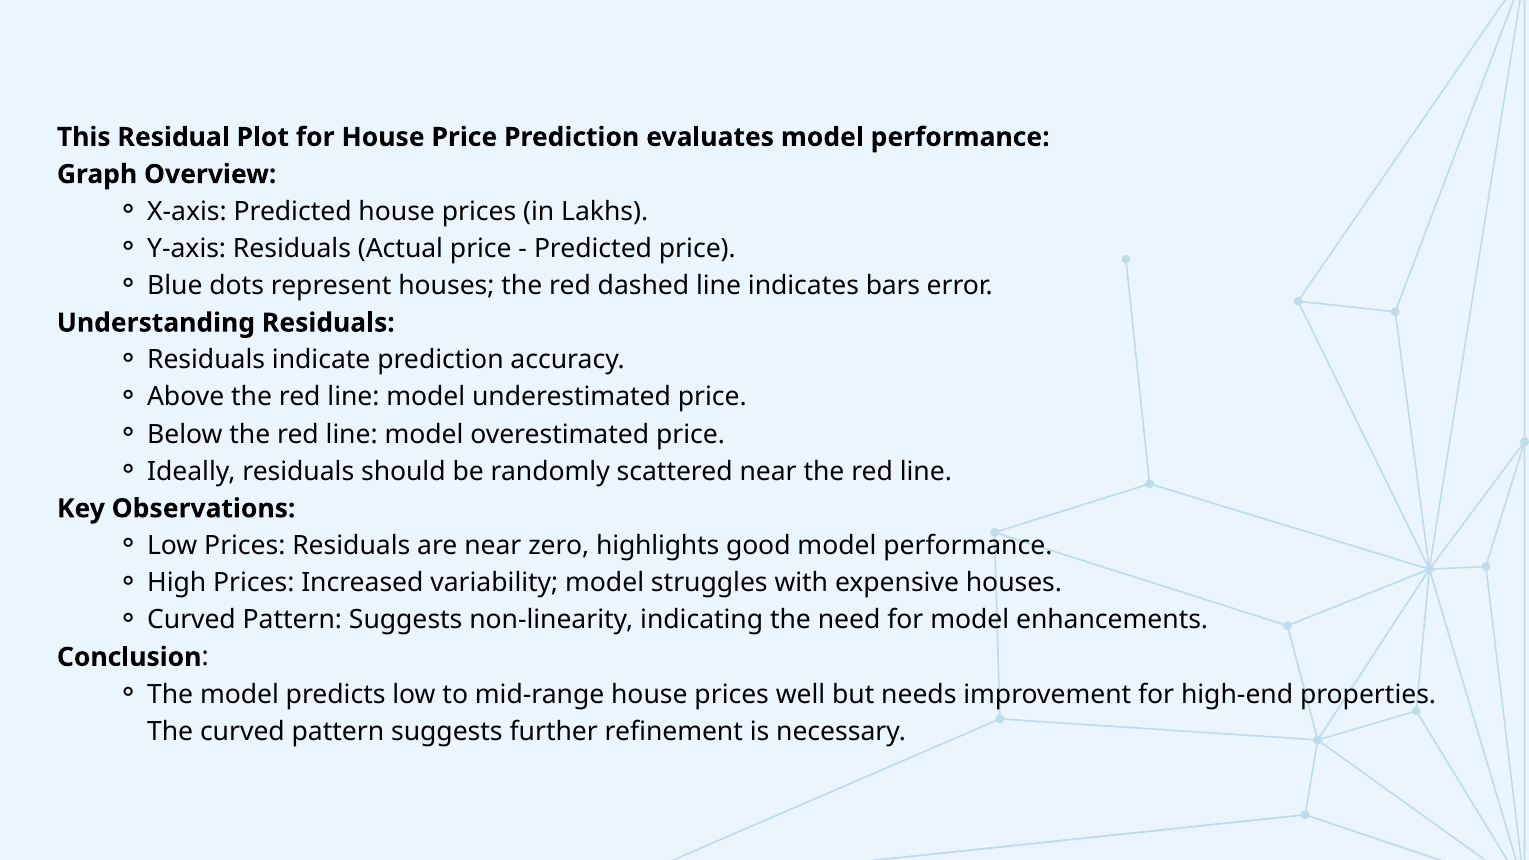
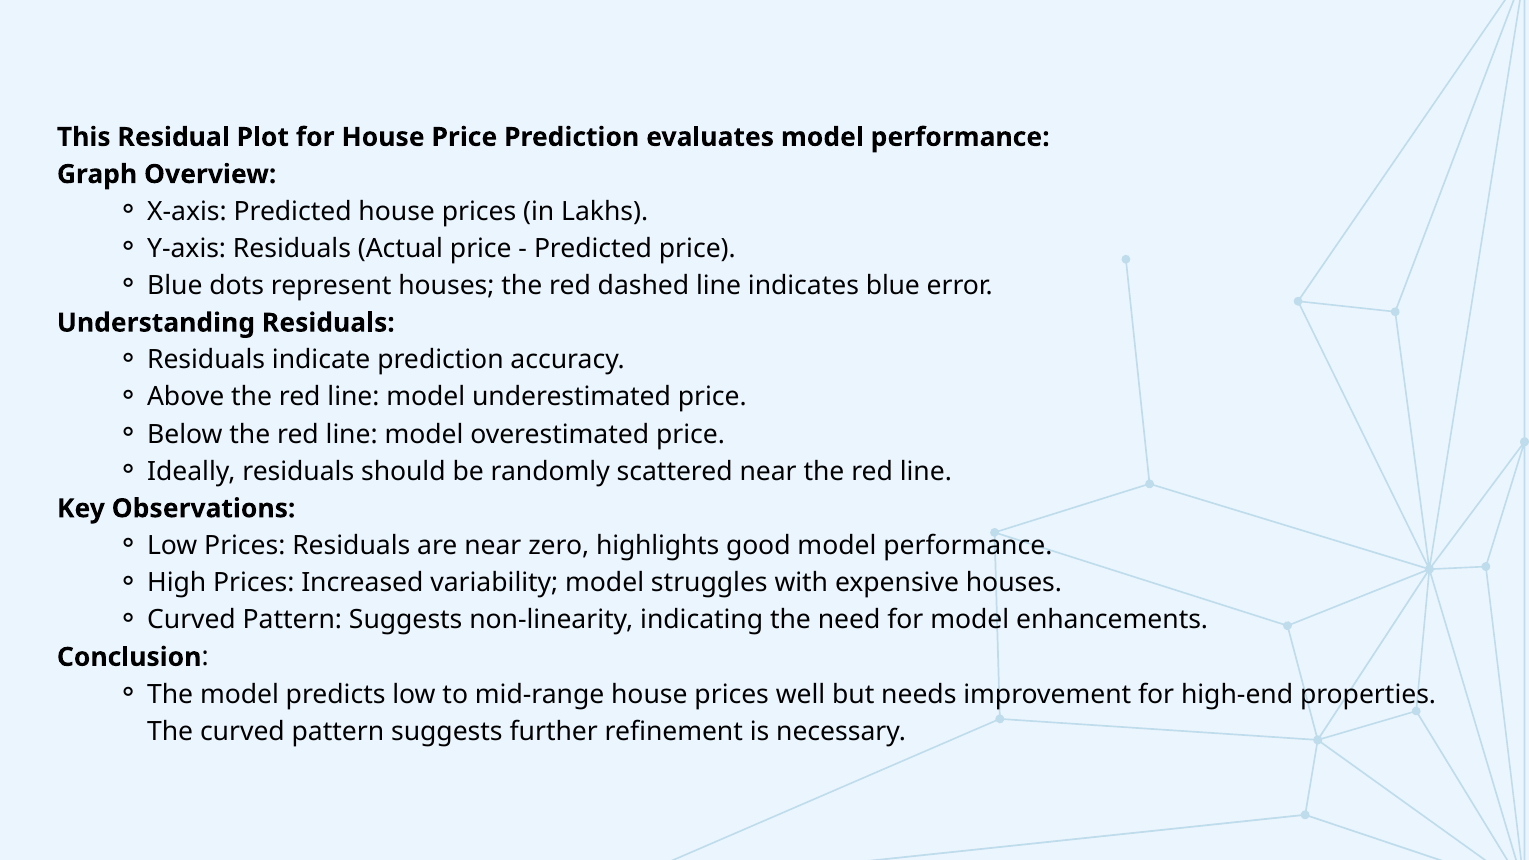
indicates bars: bars -> blue (893, 286)
